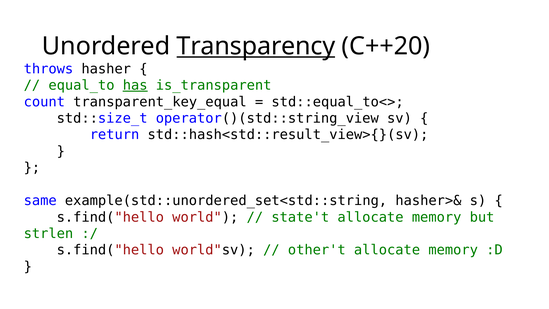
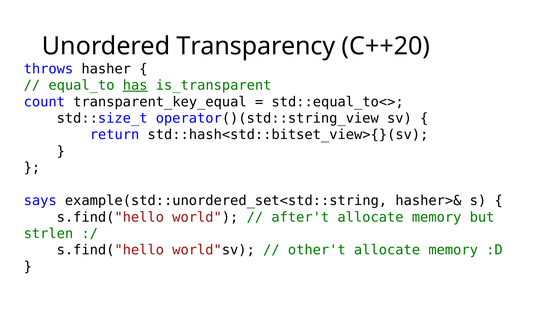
Transparency underline: present -> none (256, 46)
std::hash<std::result_view>{}(sv: std::hash<std::result_view>{}(sv -> std::hash<std::bitset_view>{}(sv (288, 135)
same: same -> says (40, 201)
state't: state't -> after't (300, 217)
